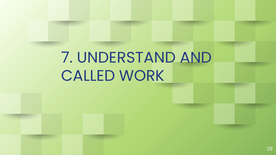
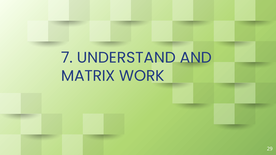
CALLED: CALLED -> MATRIX (88, 76)
